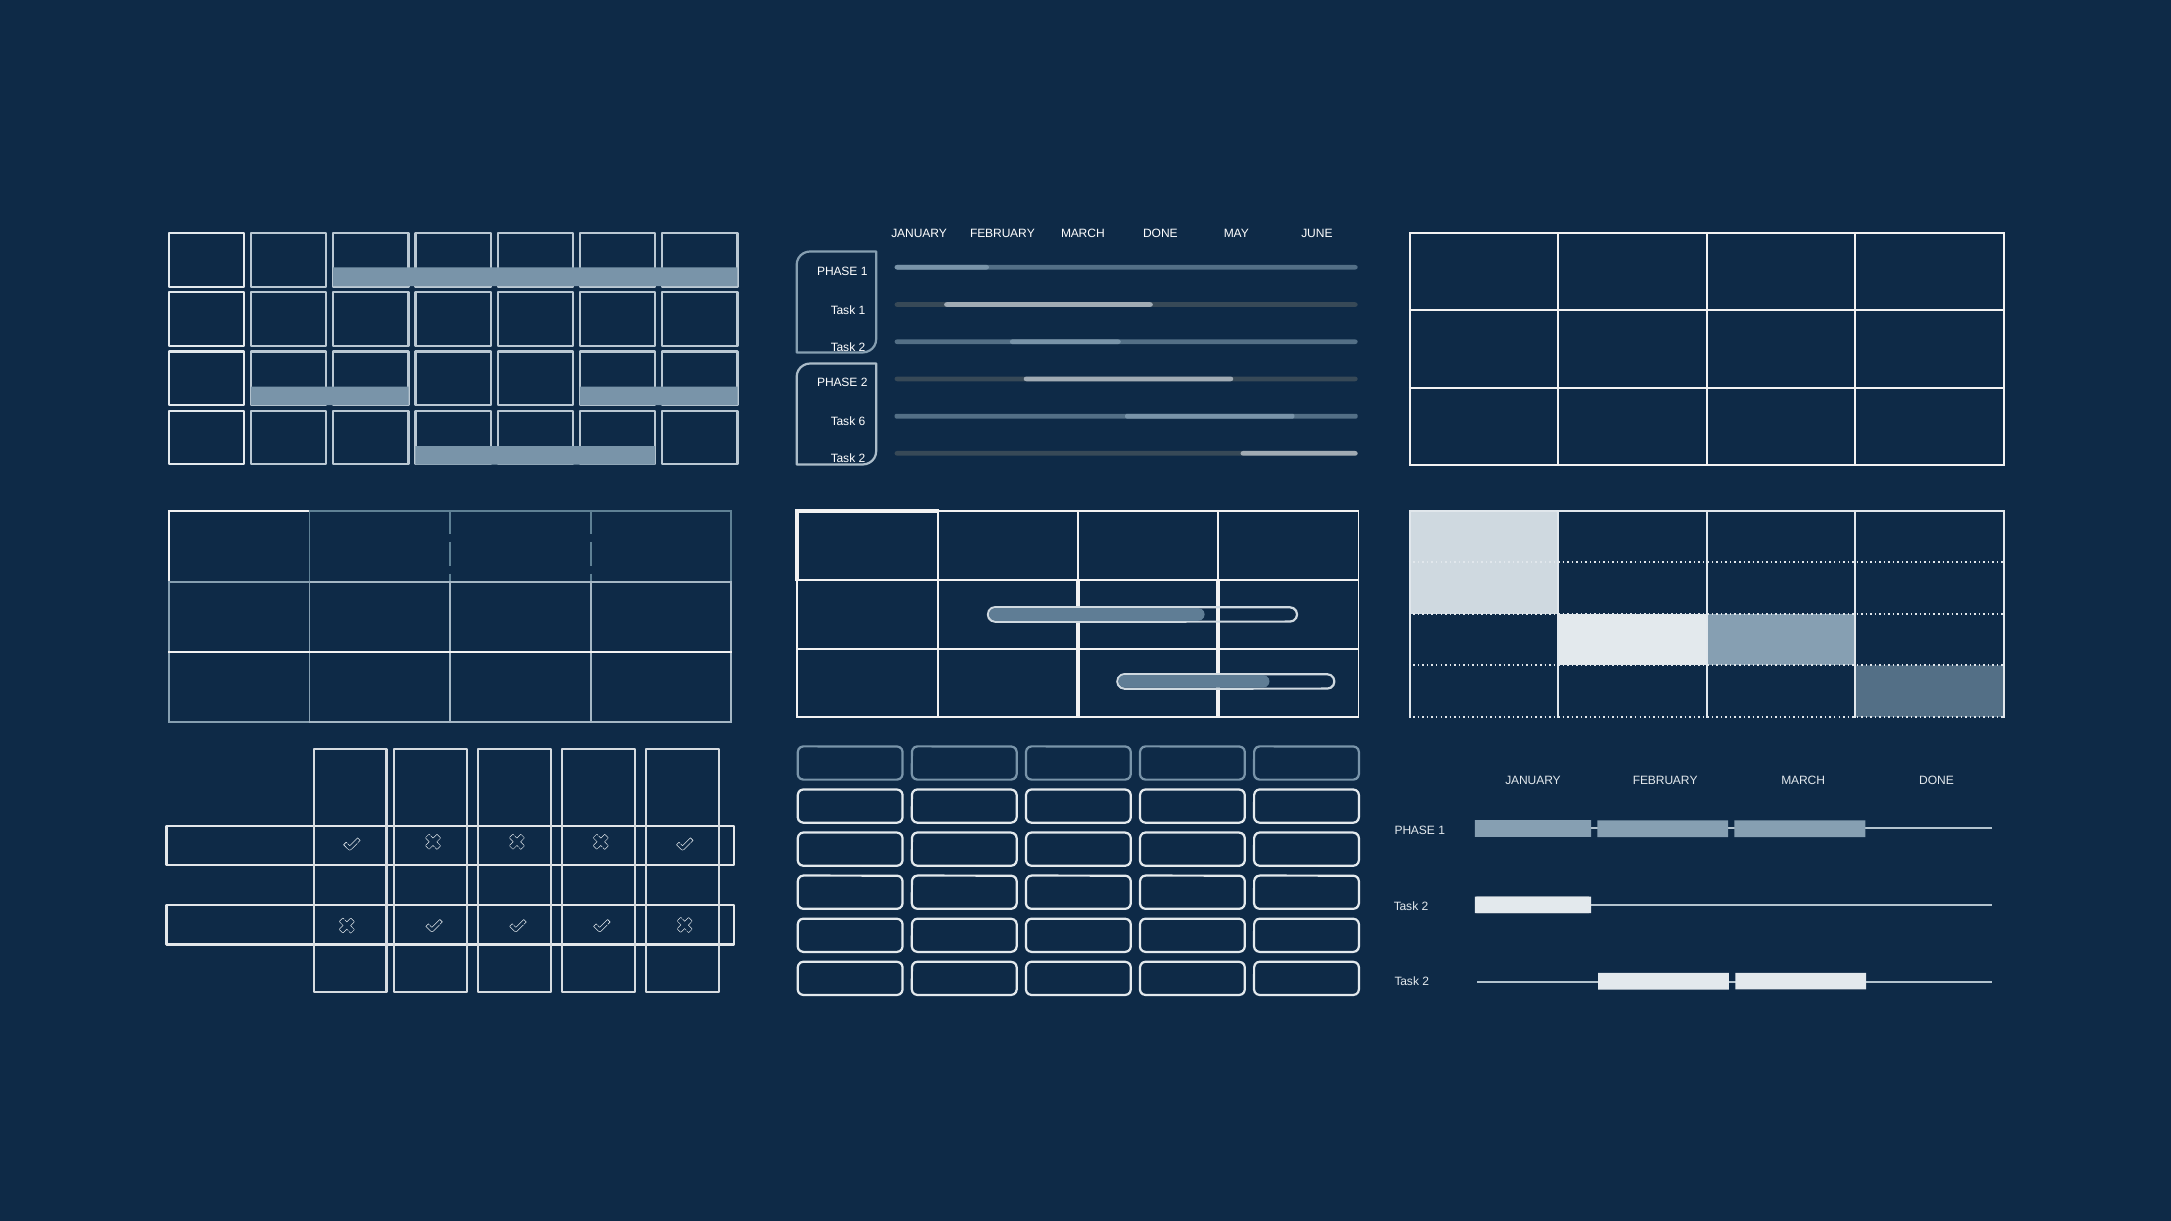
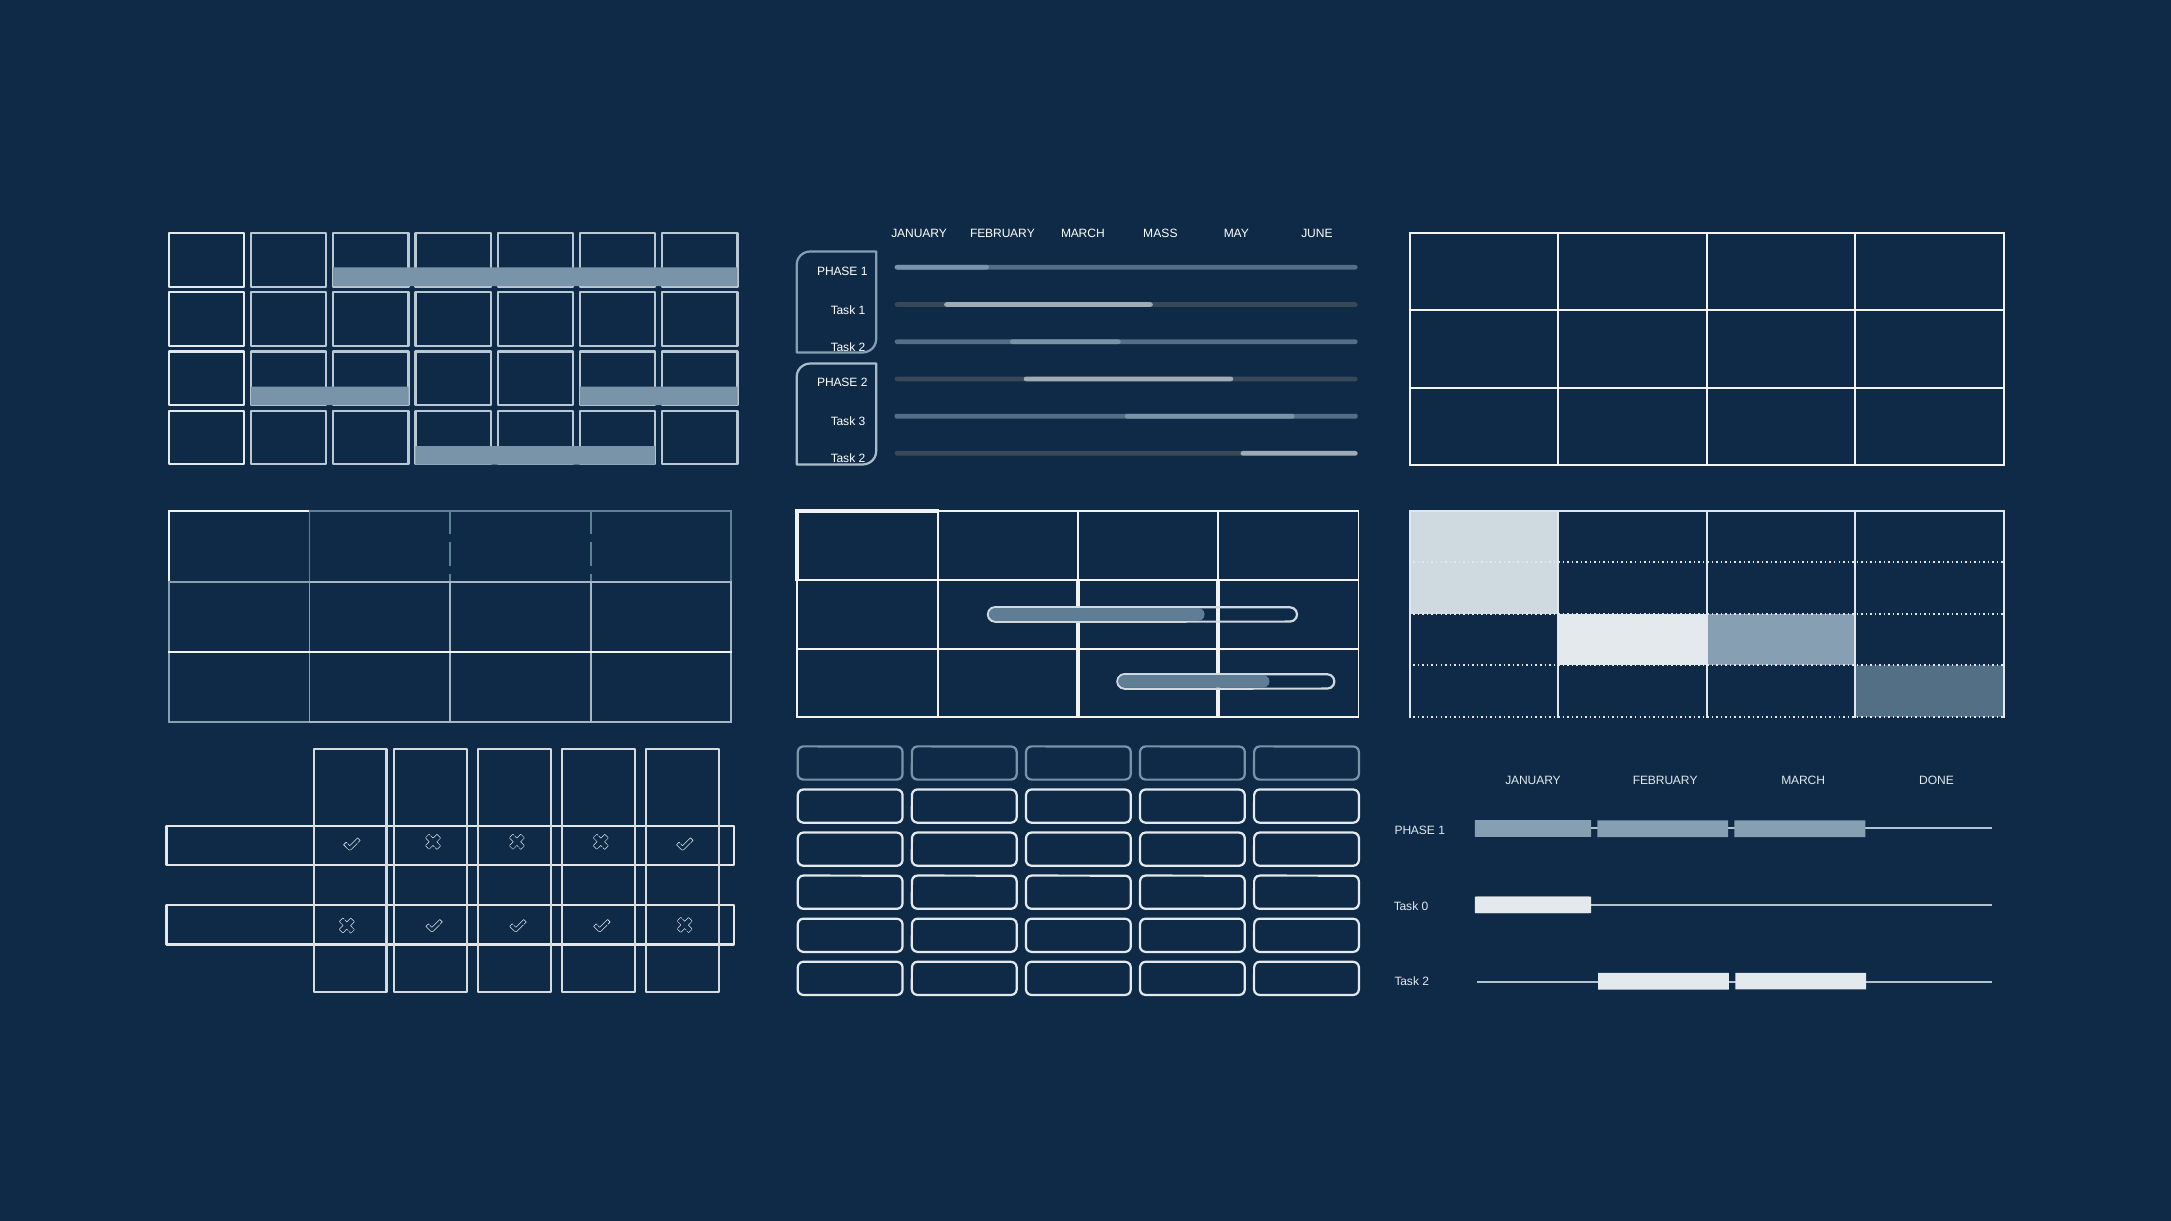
DONE: DONE -> MASS (1160, 234)
6: 6 -> 3 (862, 422)
2: 2 -> 0 (1425, 907)
